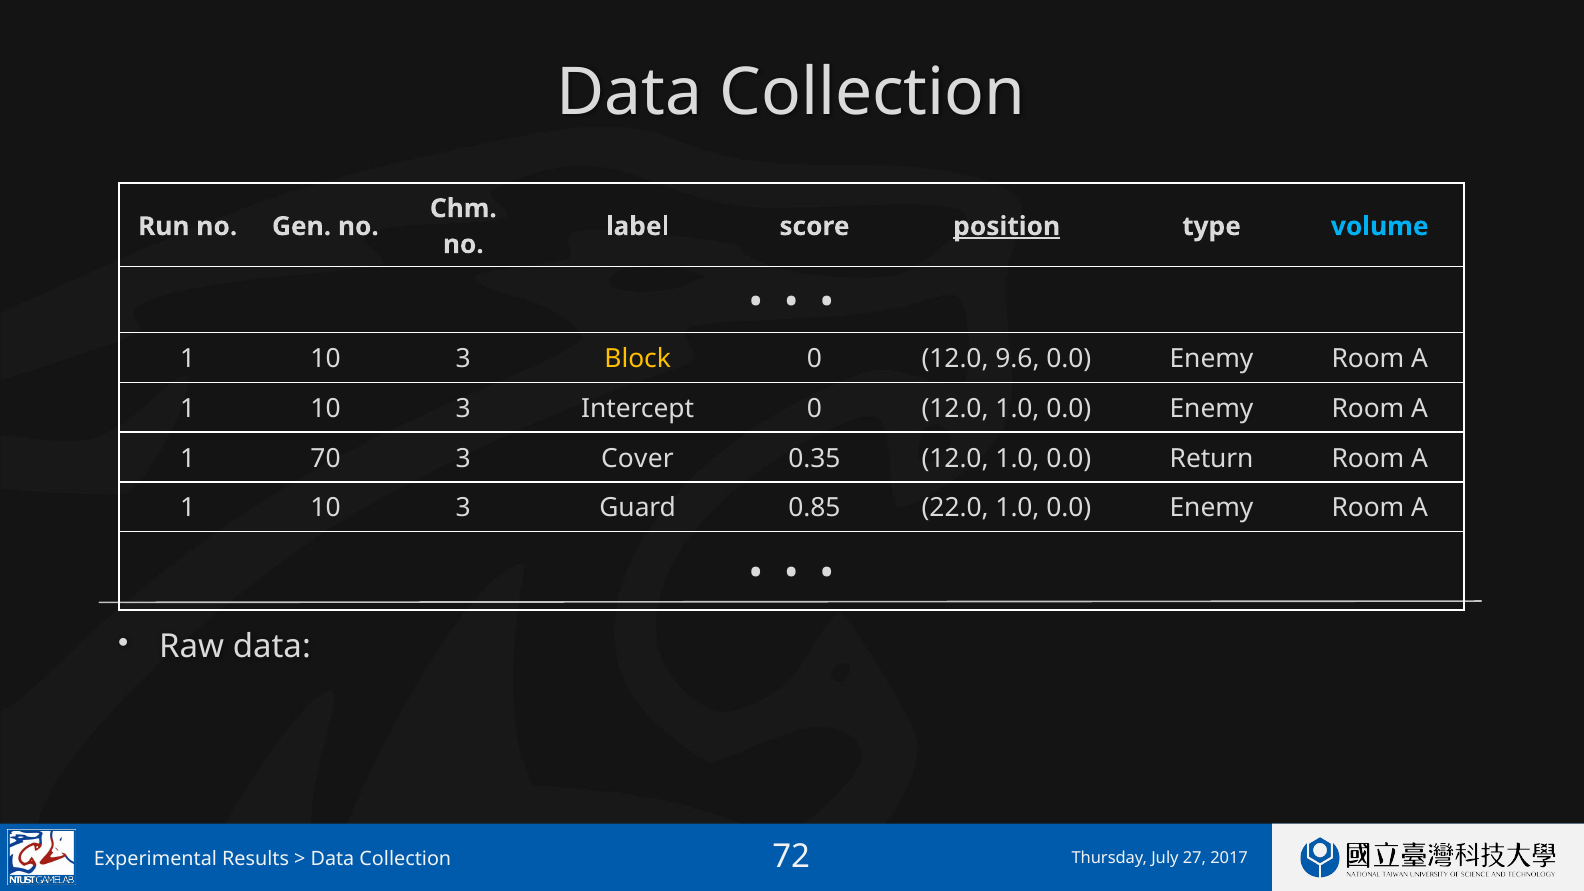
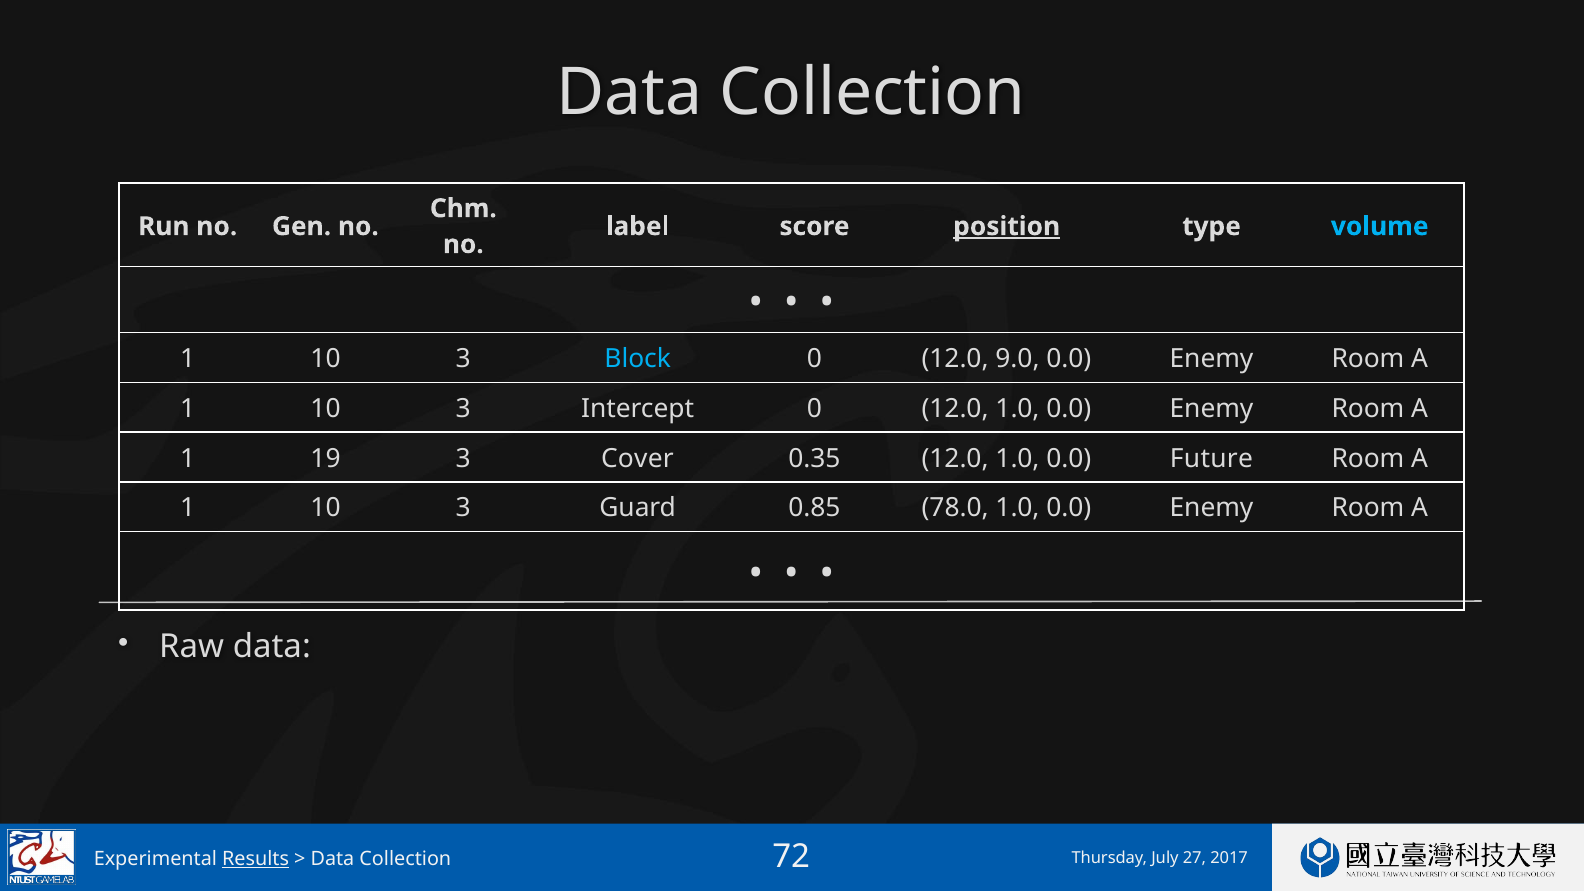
Block colour: yellow -> light blue (638, 359)
9.6: 9.6 -> 9.0 (1017, 359)
70: 70 -> 19 (326, 458)
Return: Return -> Future (1211, 458)
22.0: 22.0 -> 78.0 (955, 508)
Results underline: none -> present (256, 859)
